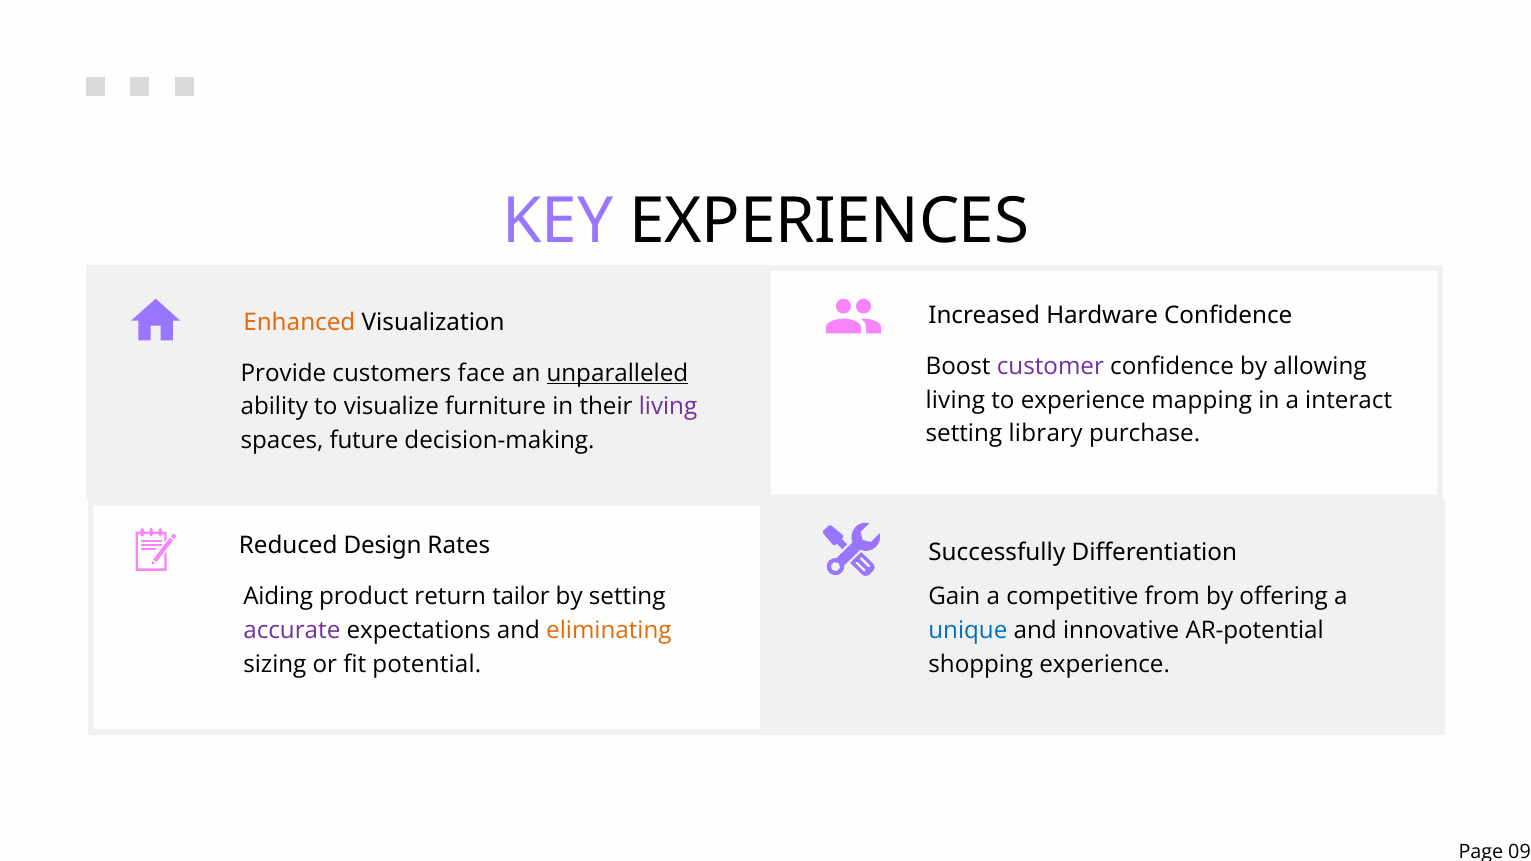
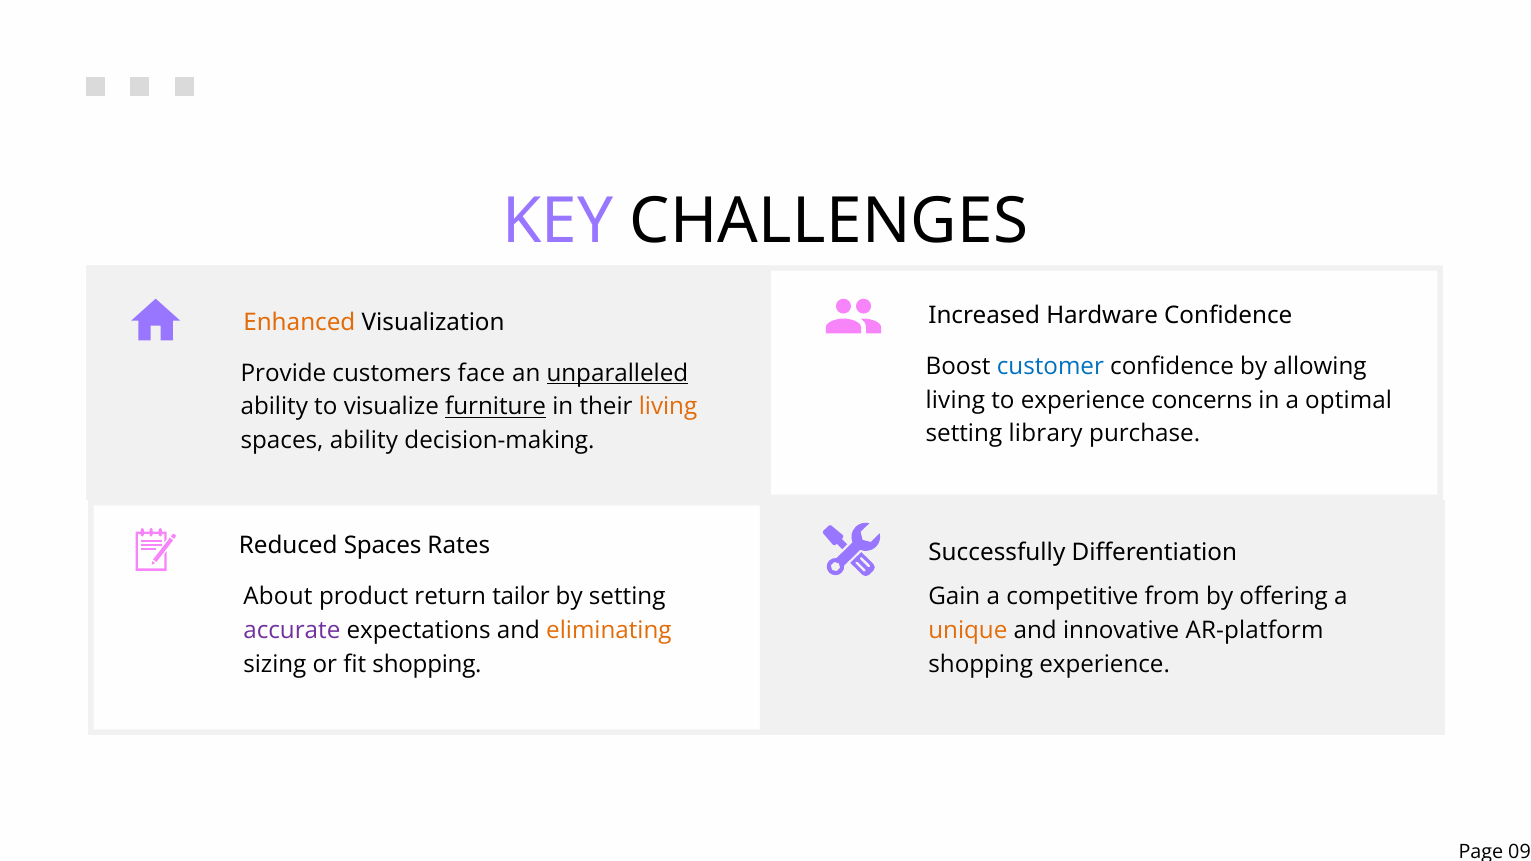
EXPERIENCES: EXPERIENCES -> CHALLENGES (829, 221)
customer colour: purple -> blue (1050, 366)
mapping: mapping -> concerns (1202, 400)
interact: interact -> optimal (1349, 400)
furniture underline: none -> present (496, 407)
living colour: purple -> orange (668, 407)
spaces future: future -> ability (364, 441)
Reduced Design: Design -> Spaces (383, 546)
Aiding: Aiding -> About (278, 597)
unique colour: blue -> orange (968, 631)
AR-potential: AR-potential -> AR-platform (1254, 631)
fit potential: potential -> shopping (427, 664)
